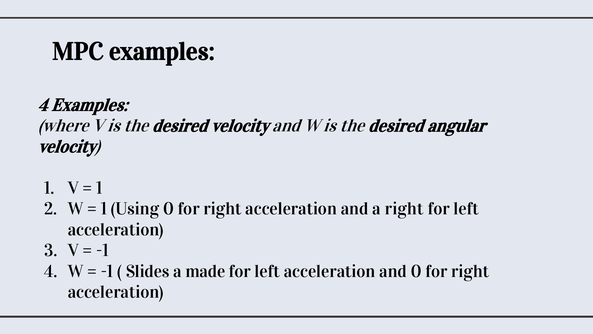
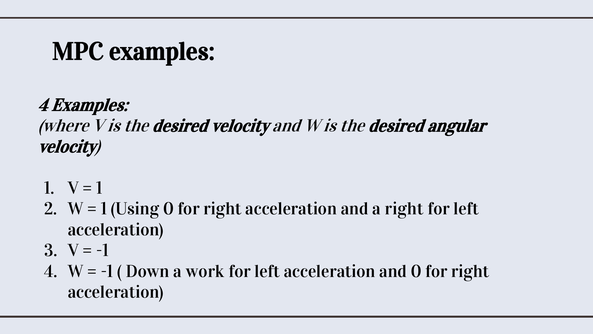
Slides: Slides -> Down (147, 271)
made: made -> work (205, 271)
